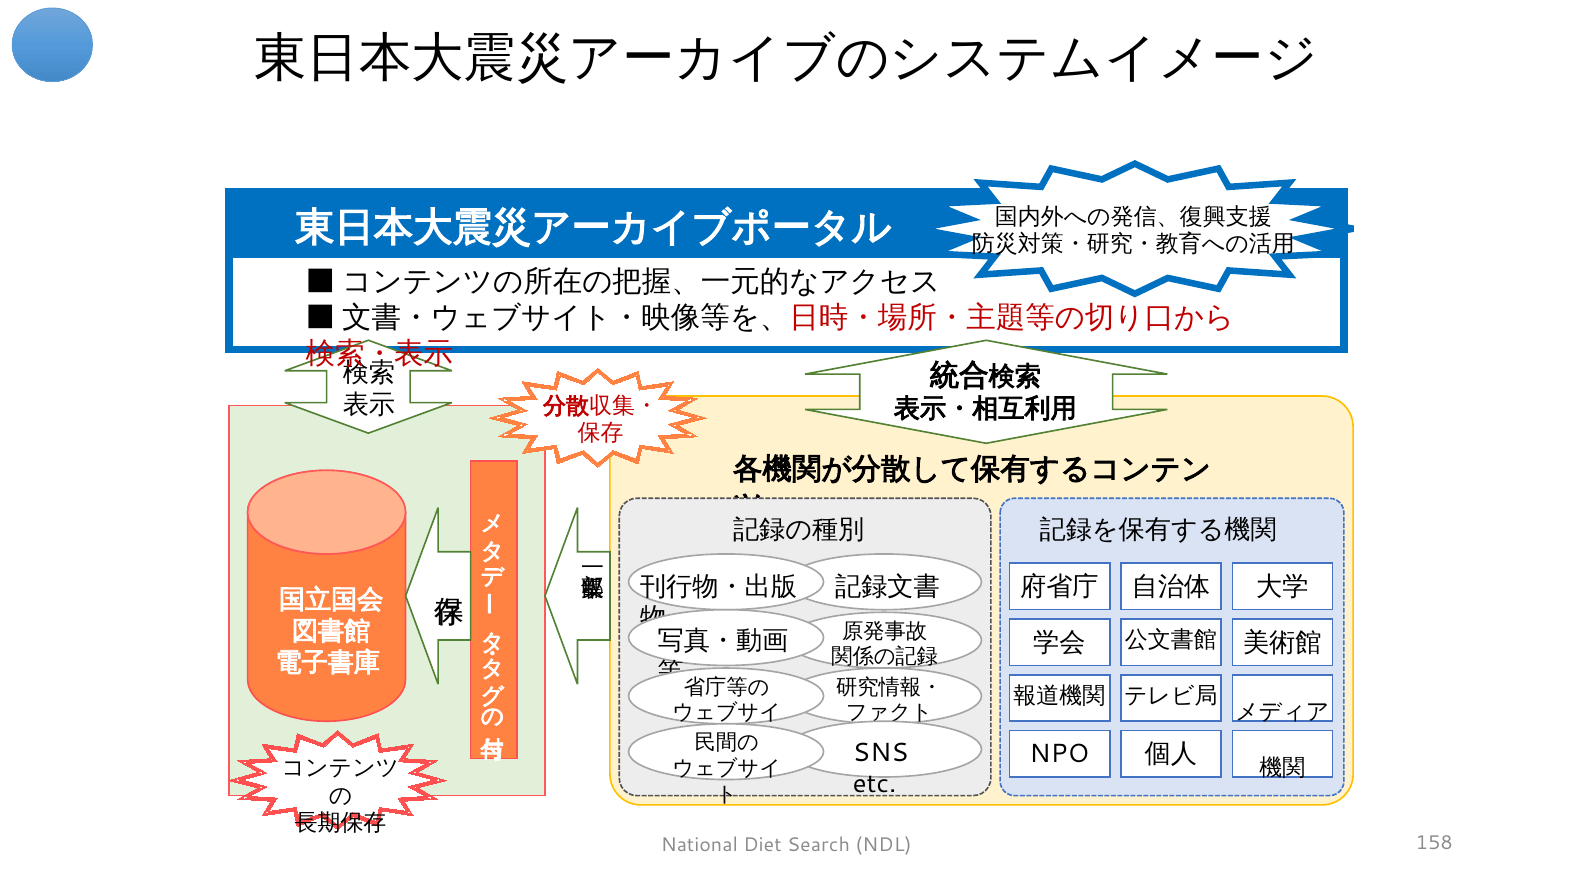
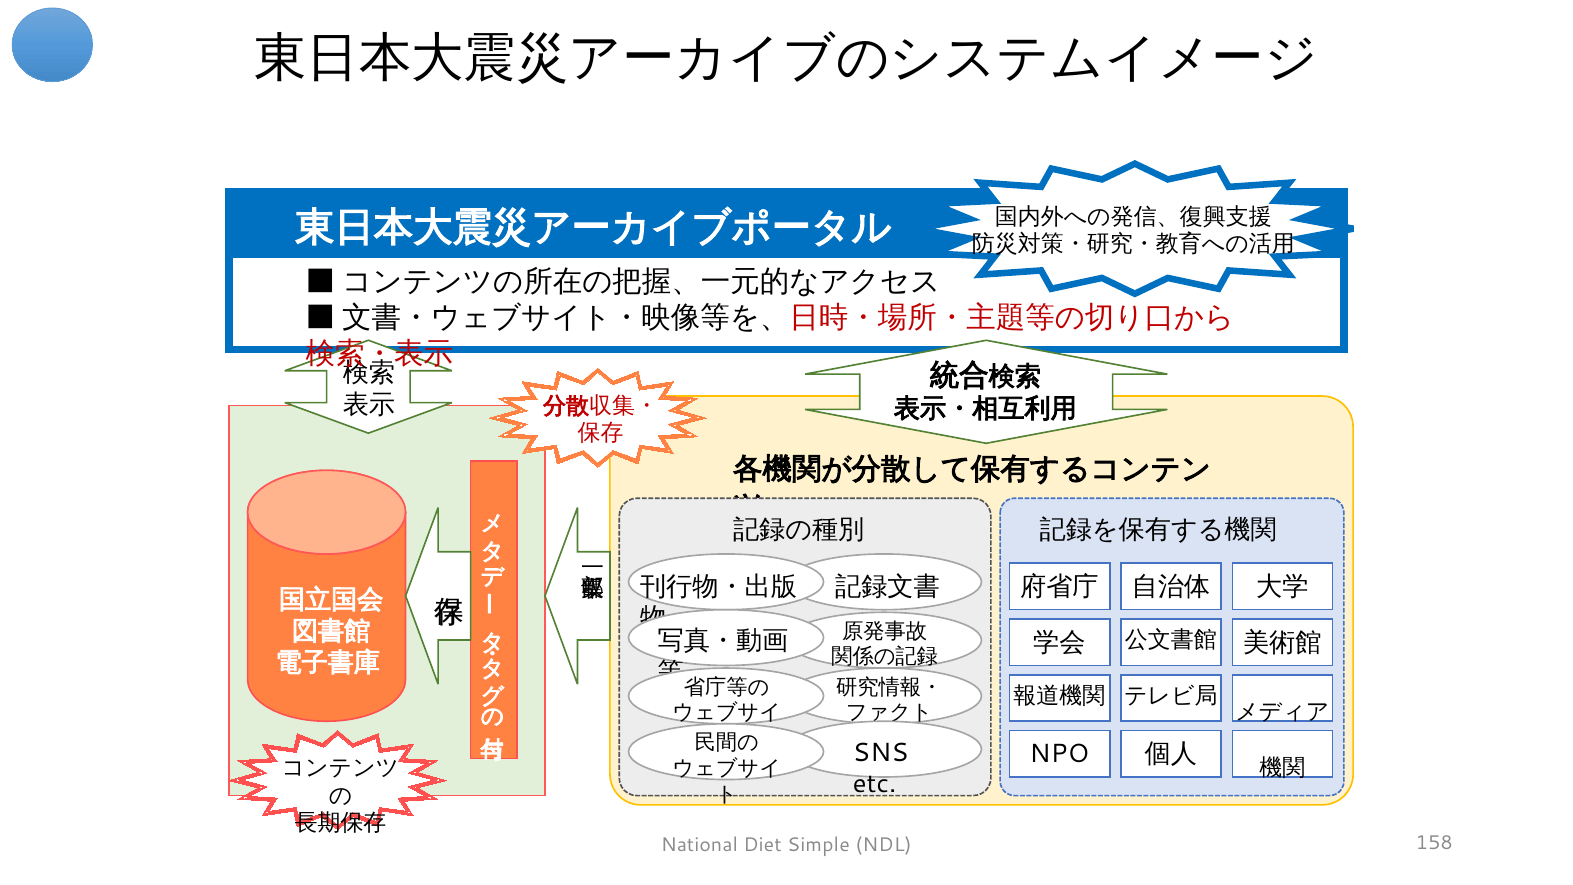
Search: Search -> Simple (818, 845)
